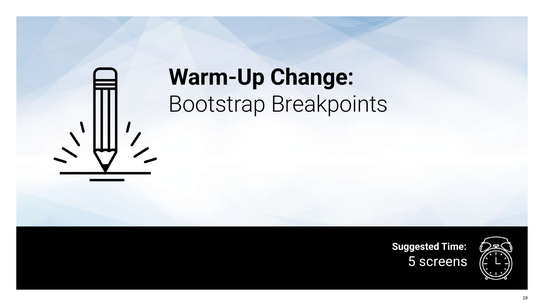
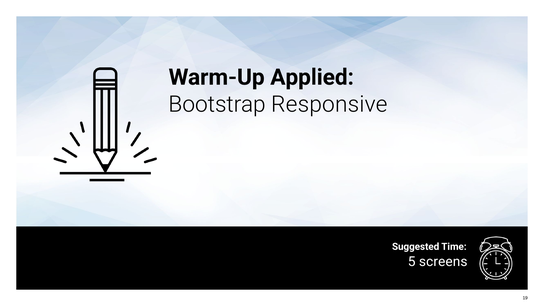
Change: Change -> Applied (312, 77)
Breakpoints: Breakpoints -> Responsive (329, 104)
